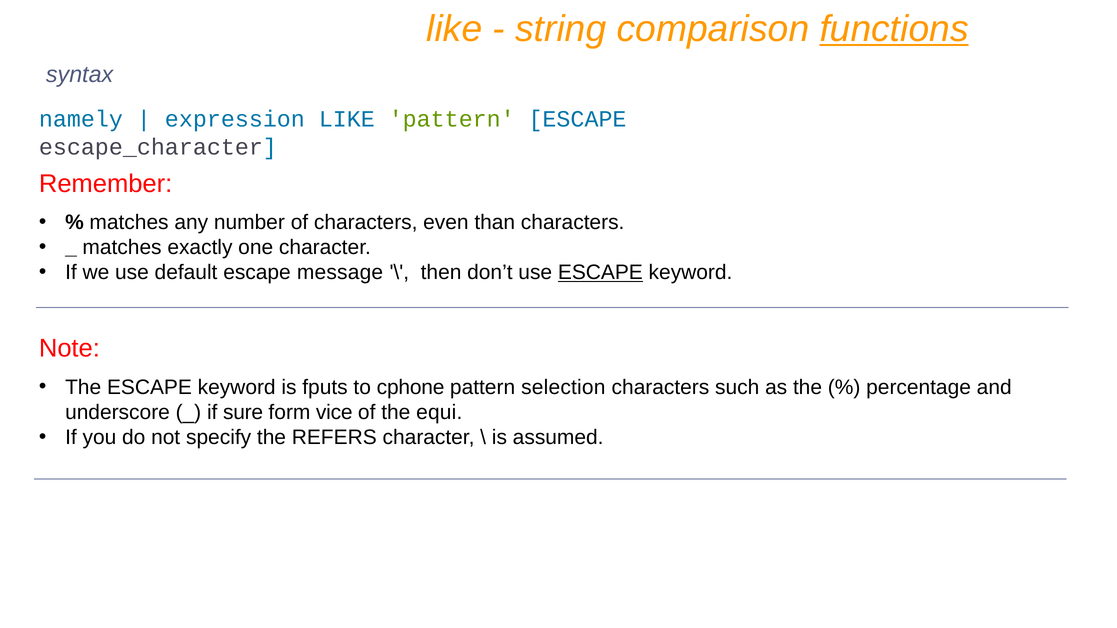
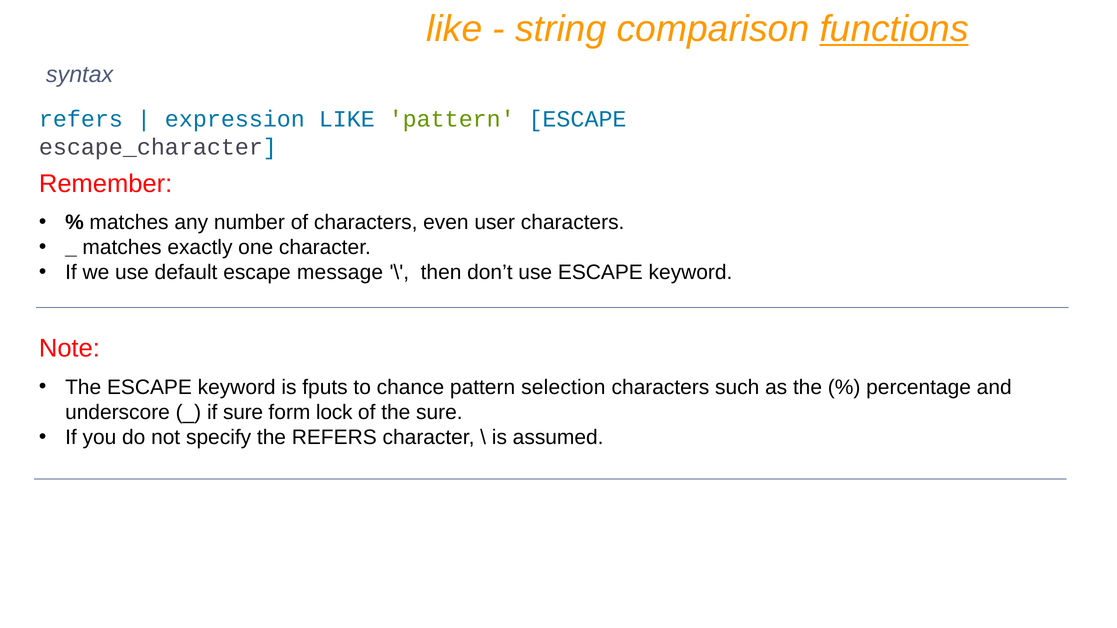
namely: namely -> refers (81, 119)
than: than -> user (495, 222)
ESCAPE underline: present -> none (600, 273)
cphone: cphone -> chance (410, 387)
vice: vice -> lock (334, 412)
the equi: equi -> sure (439, 412)
